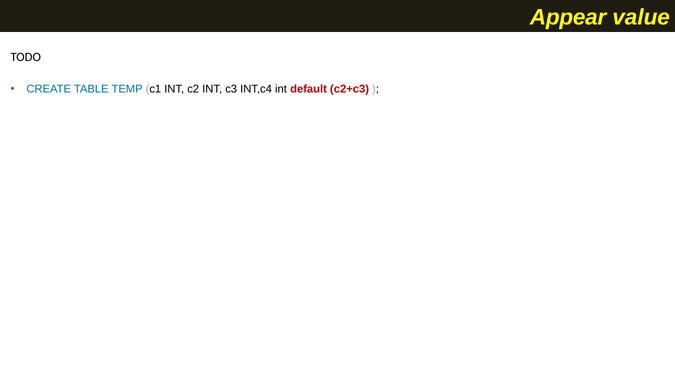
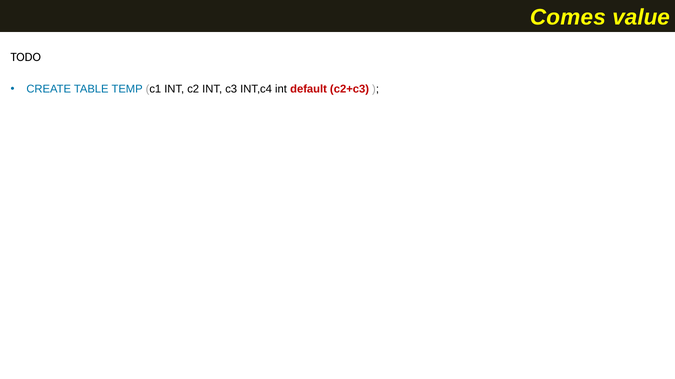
Appear: Appear -> Comes (568, 18)
